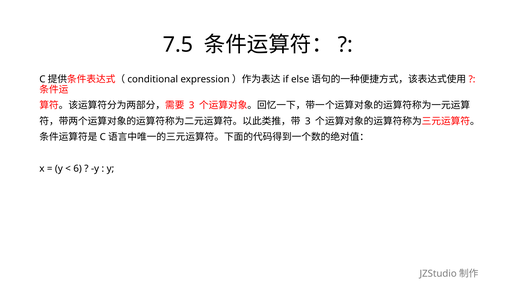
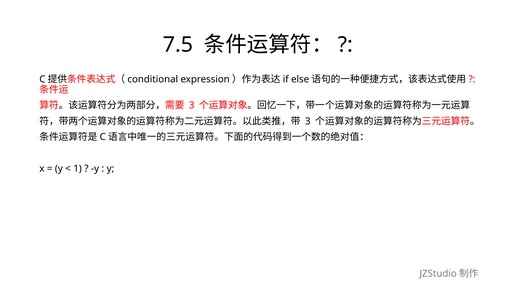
6: 6 -> 1 (78, 169)
